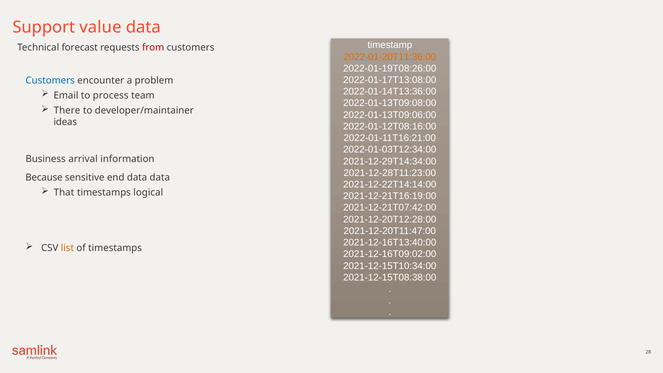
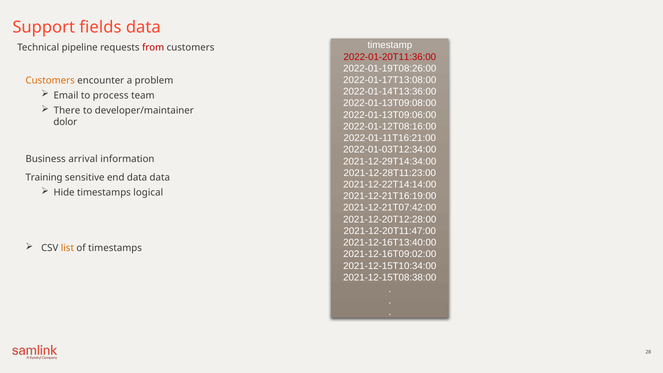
value: value -> fields (100, 27)
forecast: forecast -> pipeline (80, 48)
2022-01-20T11:36:00 colour: orange -> red (390, 57)
Customers colour: blue -> orange (50, 80)
ideas: ideas -> dolor (65, 122)
Because: Because -> Training (44, 178)
That: That -> Hide (64, 193)
